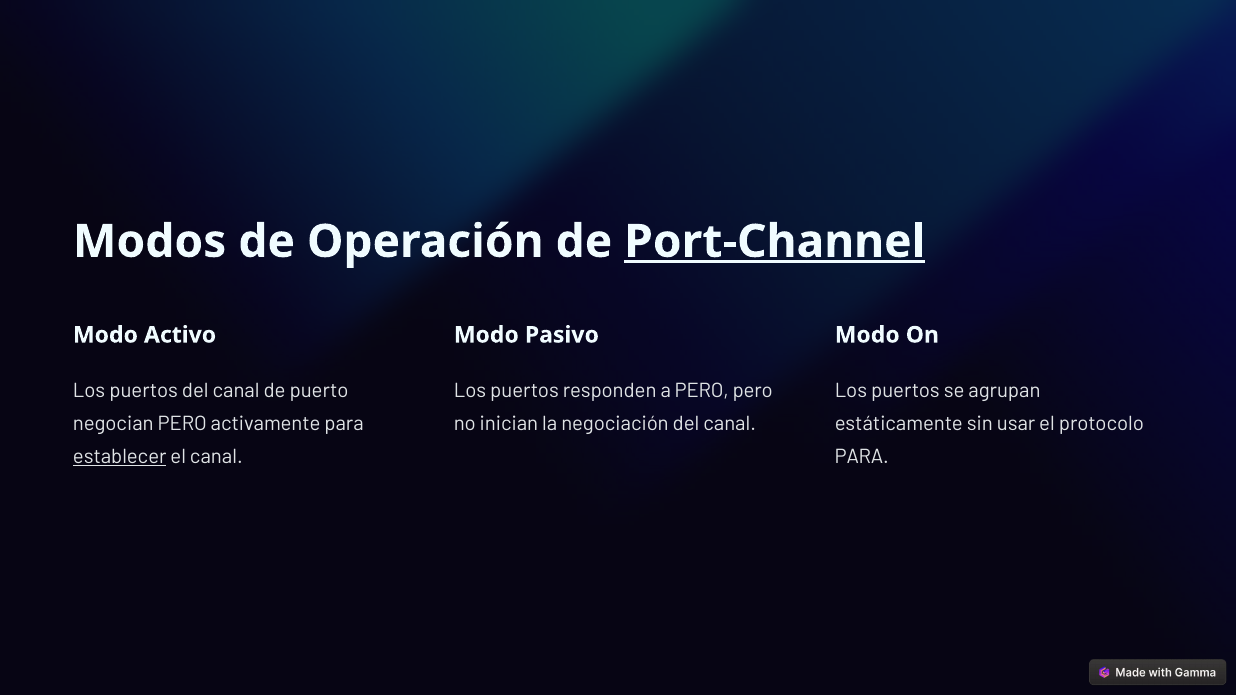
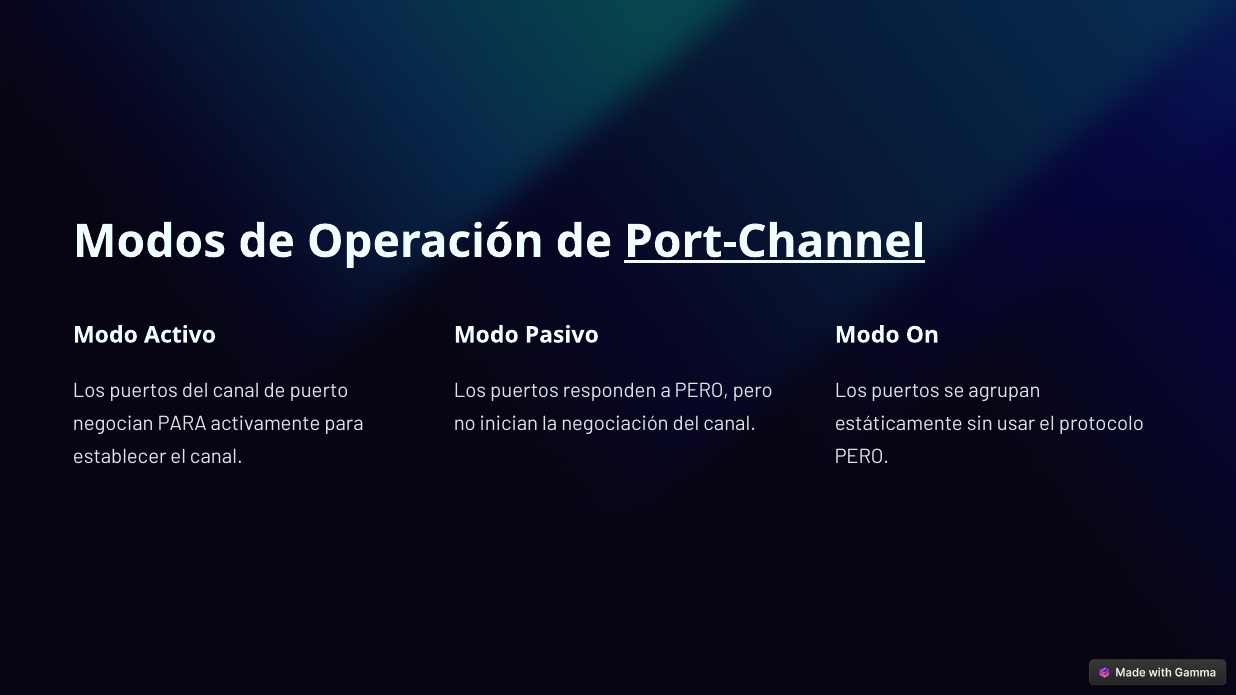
negocian PERO: PERO -> PARA (182, 424)
establecer underline: present -> none (120, 457)
PARA: PARA -> PERO (862, 457)
